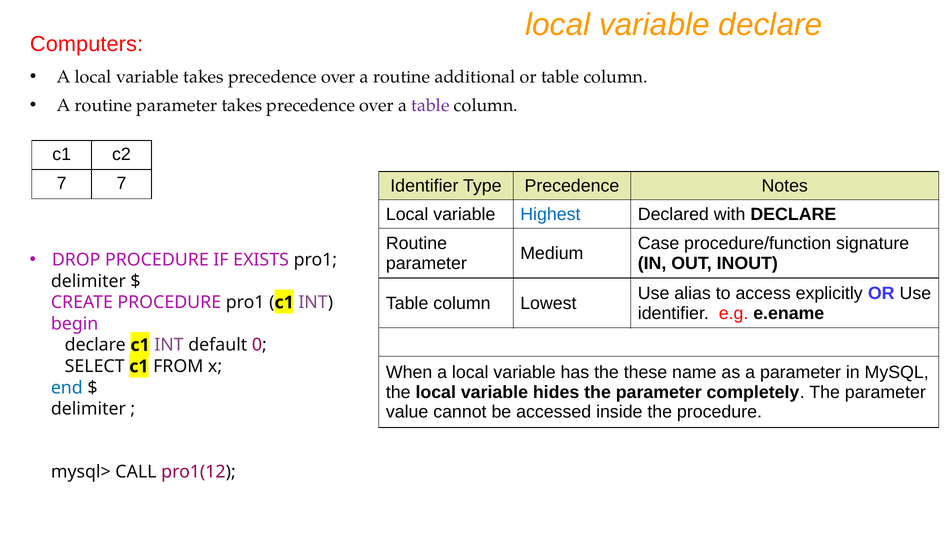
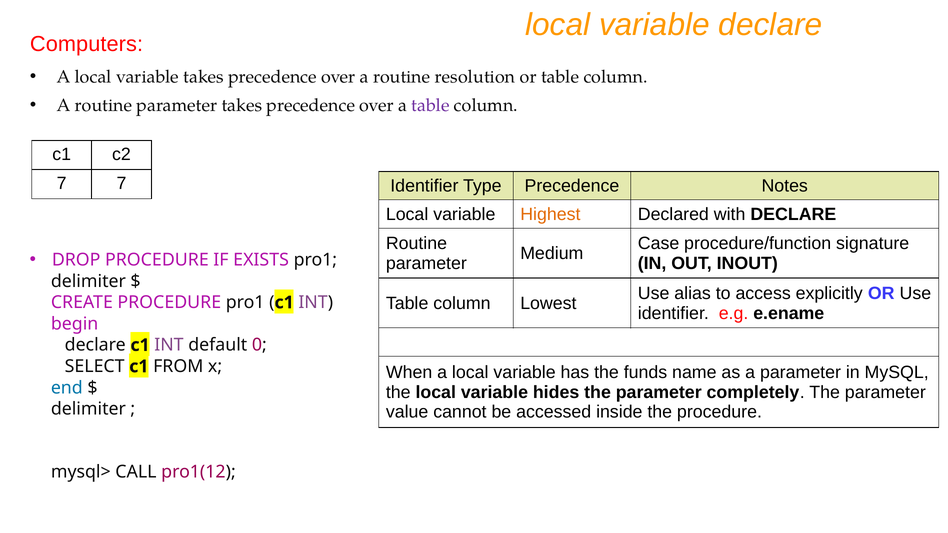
additional: additional -> resolution (475, 77)
Highest colour: blue -> orange (550, 214)
these: these -> funds (645, 372)
